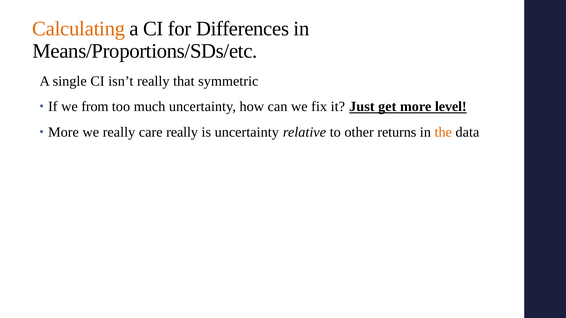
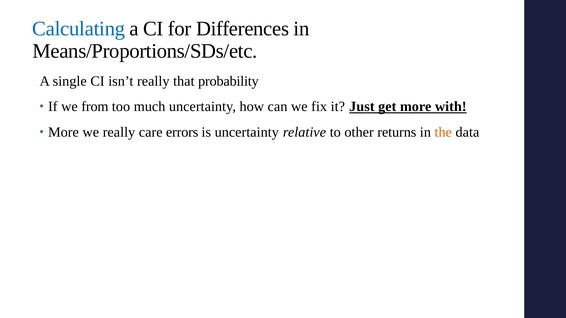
Calculating colour: orange -> blue (79, 29)
symmetric: symmetric -> probability (228, 81)
level: level -> with (451, 107)
care really: really -> errors (182, 132)
